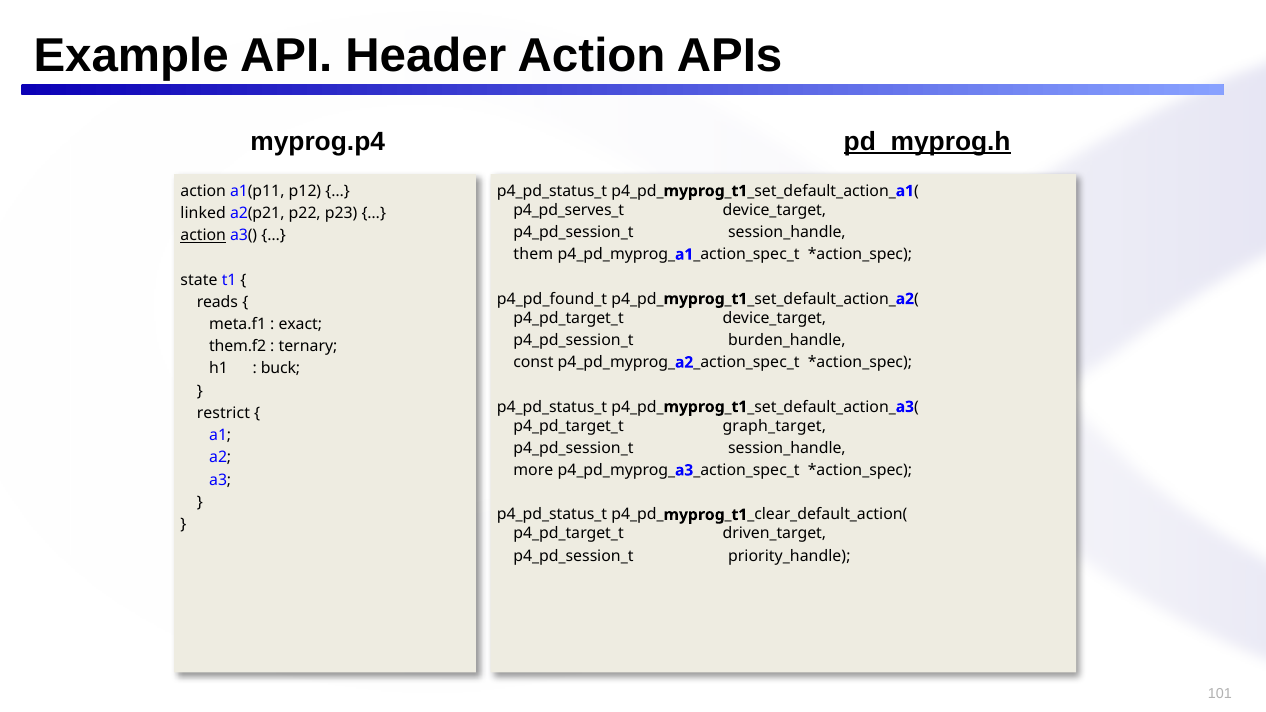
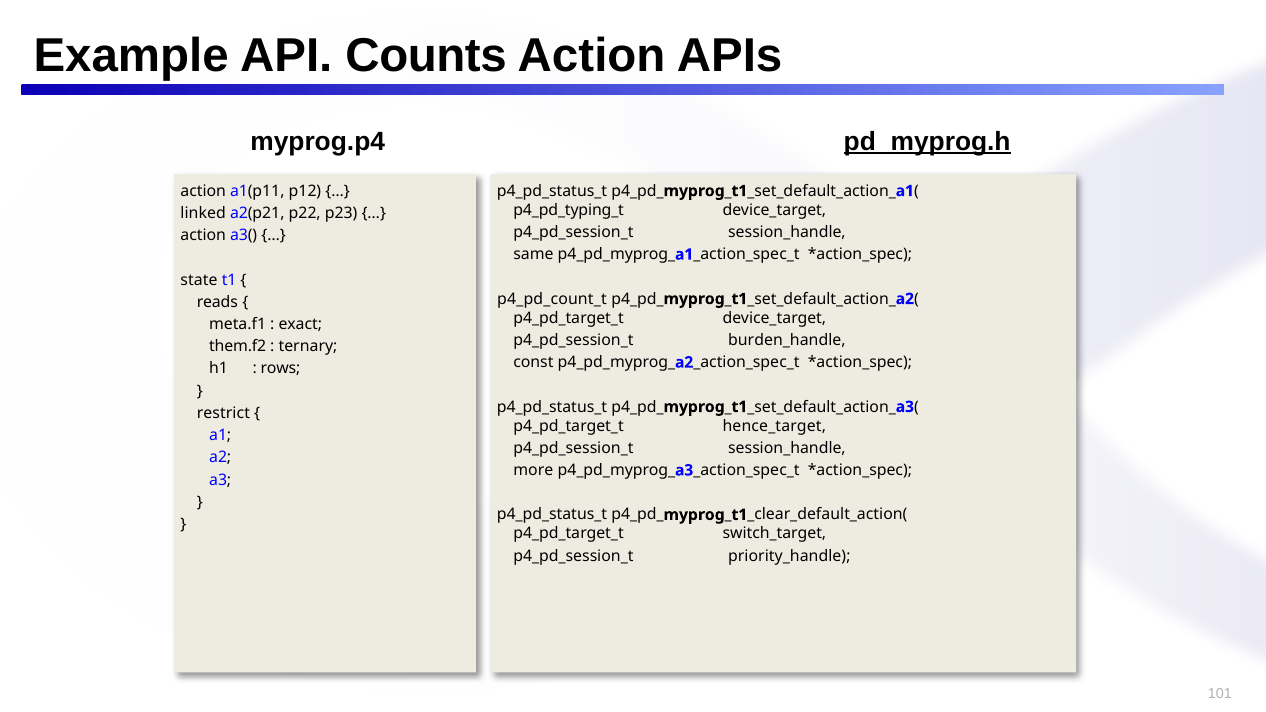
Header: Header -> Counts (426, 56)
p4_pd_serves_t: p4_pd_serves_t -> p4_pd_typing_t (569, 210)
action underline: present -> none (203, 235)
them: them -> same (533, 254)
p4_pd_found_t: p4_pd_found_t -> p4_pd_count_t (552, 299)
buck: buck -> rows (280, 369)
graph_target: graph_target -> hence_target (774, 426)
driven_target: driven_target -> switch_target (774, 534)
